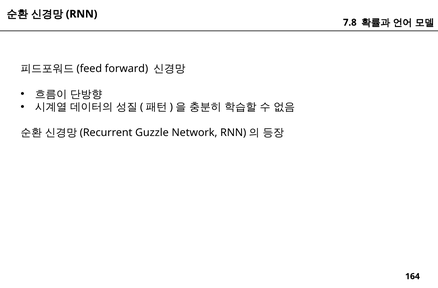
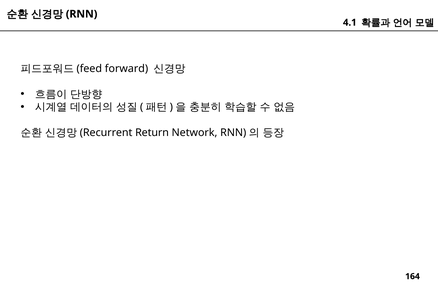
7.8: 7.8 -> 4.1 (350, 22)
Guzzle: Guzzle -> Return (152, 133)
